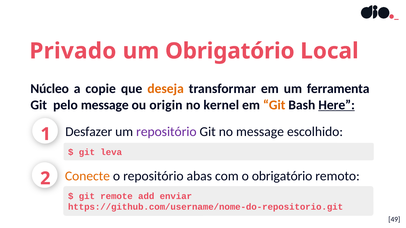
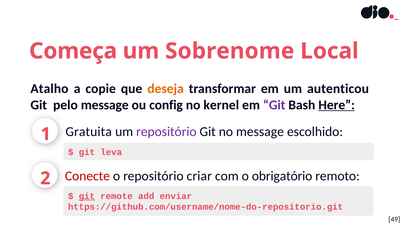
Privado: Privado -> Começa (73, 51)
um Obrigatório: Obrigatório -> Sobrenome (230, 51)
Núcleo: Núcleo -> Atalho (49, 89)
ferramenta: ferramenta -> autenticou (338, 89)
origin: origin -> config (166, 105)
Git colour: orange -> purple (274, 105)
Desfazer: Desfazer -> Gratuita (89, 132)
Conecte colour: orange -> red (87, 176)
abas: abas -> criar (199, 176)
git underline: none -> present (87, 197)
